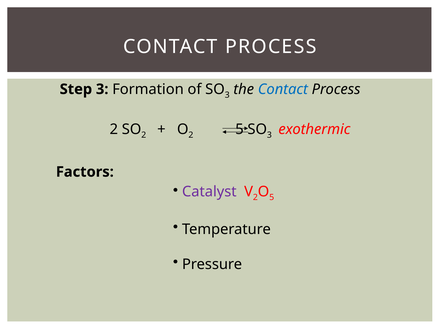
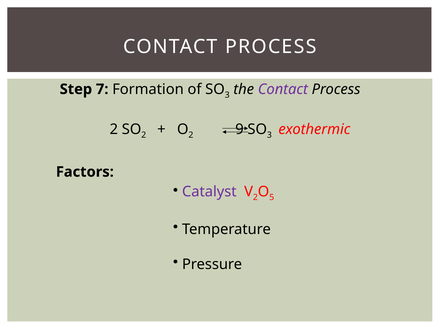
Step 3: 3 -> 7 (102, 89)
Contact colour: blue -> purple (283, 89)
2 5: 5 -> 9 (239, 129)
